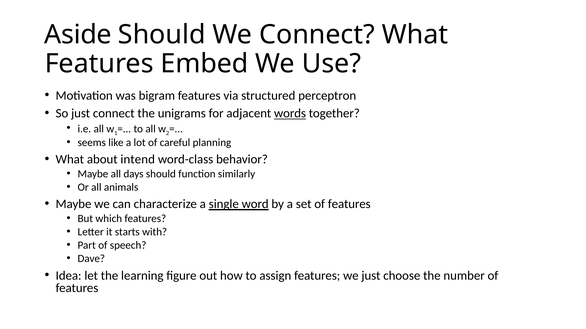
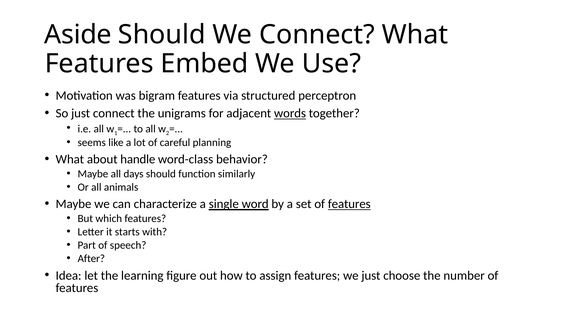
intend: intend -> handle (138, 160)
features underline: none -> present (349, 204)
Dave: Dave -> After (91, 259)
